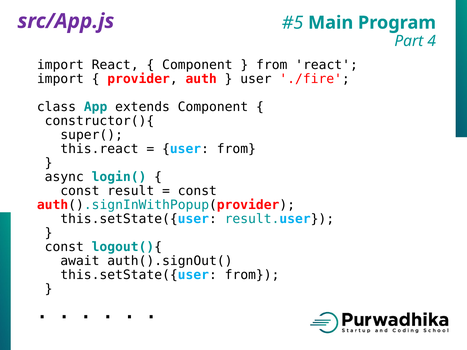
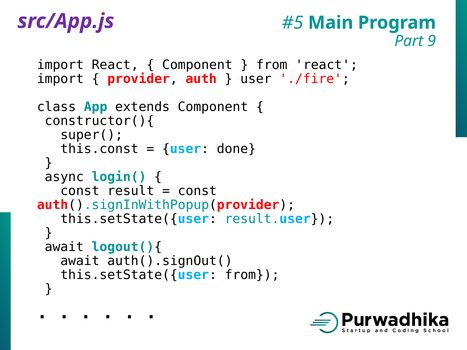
4: 4 -> 9 (432, 41)
this.react: this.react -> this.const (99, 149)
user from: from -> done (236, 149)
const: const -> await (64, 247)
